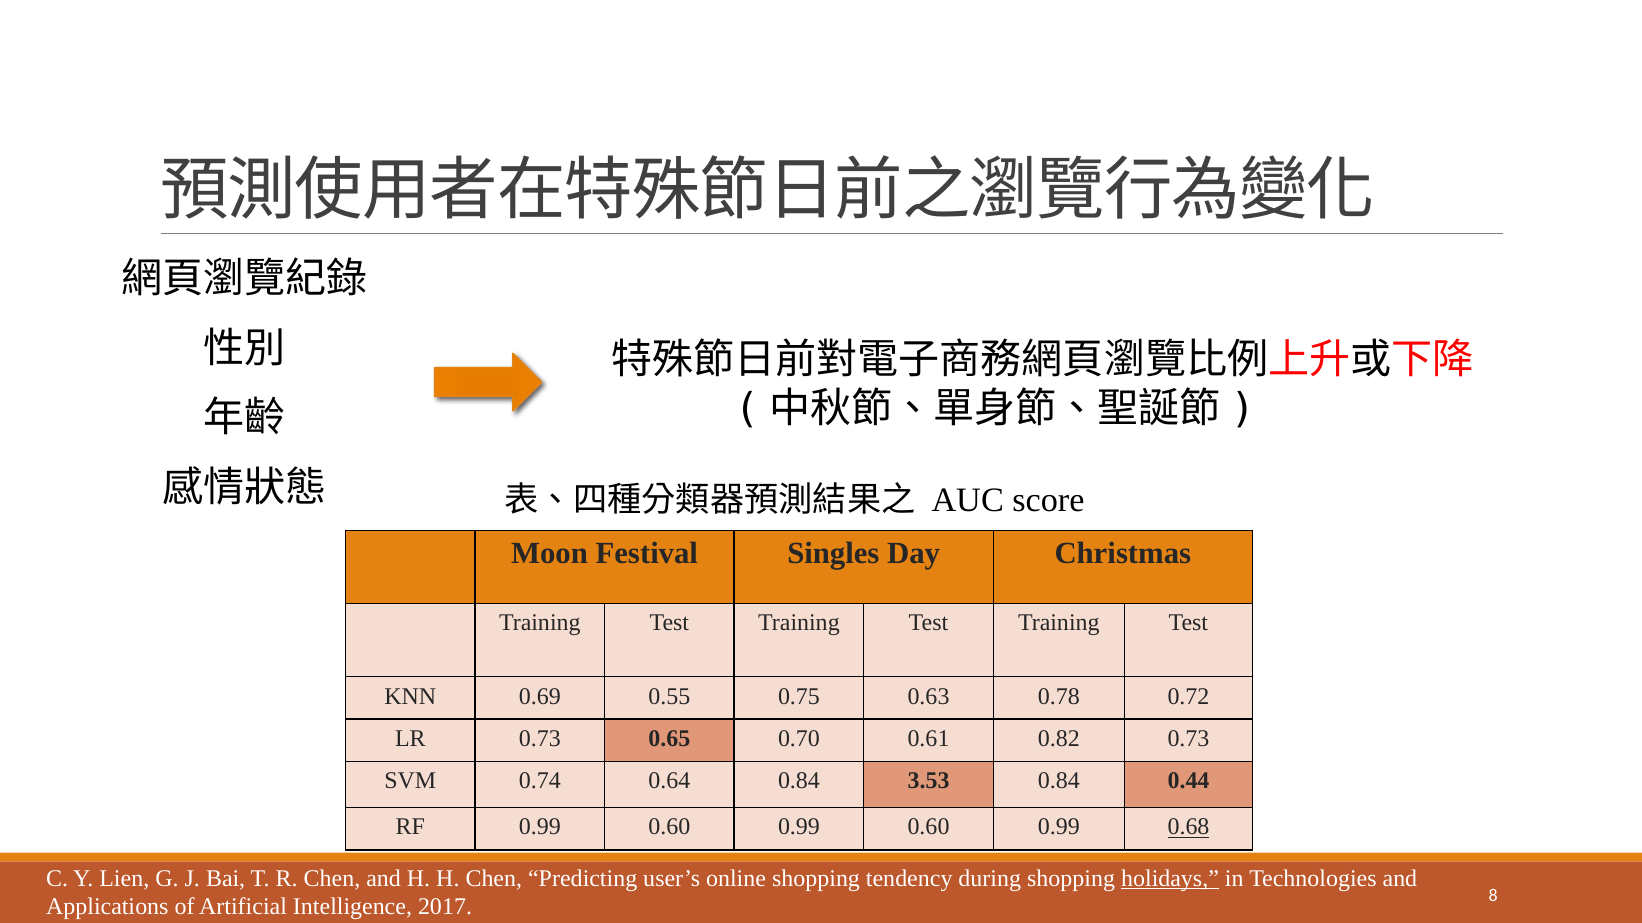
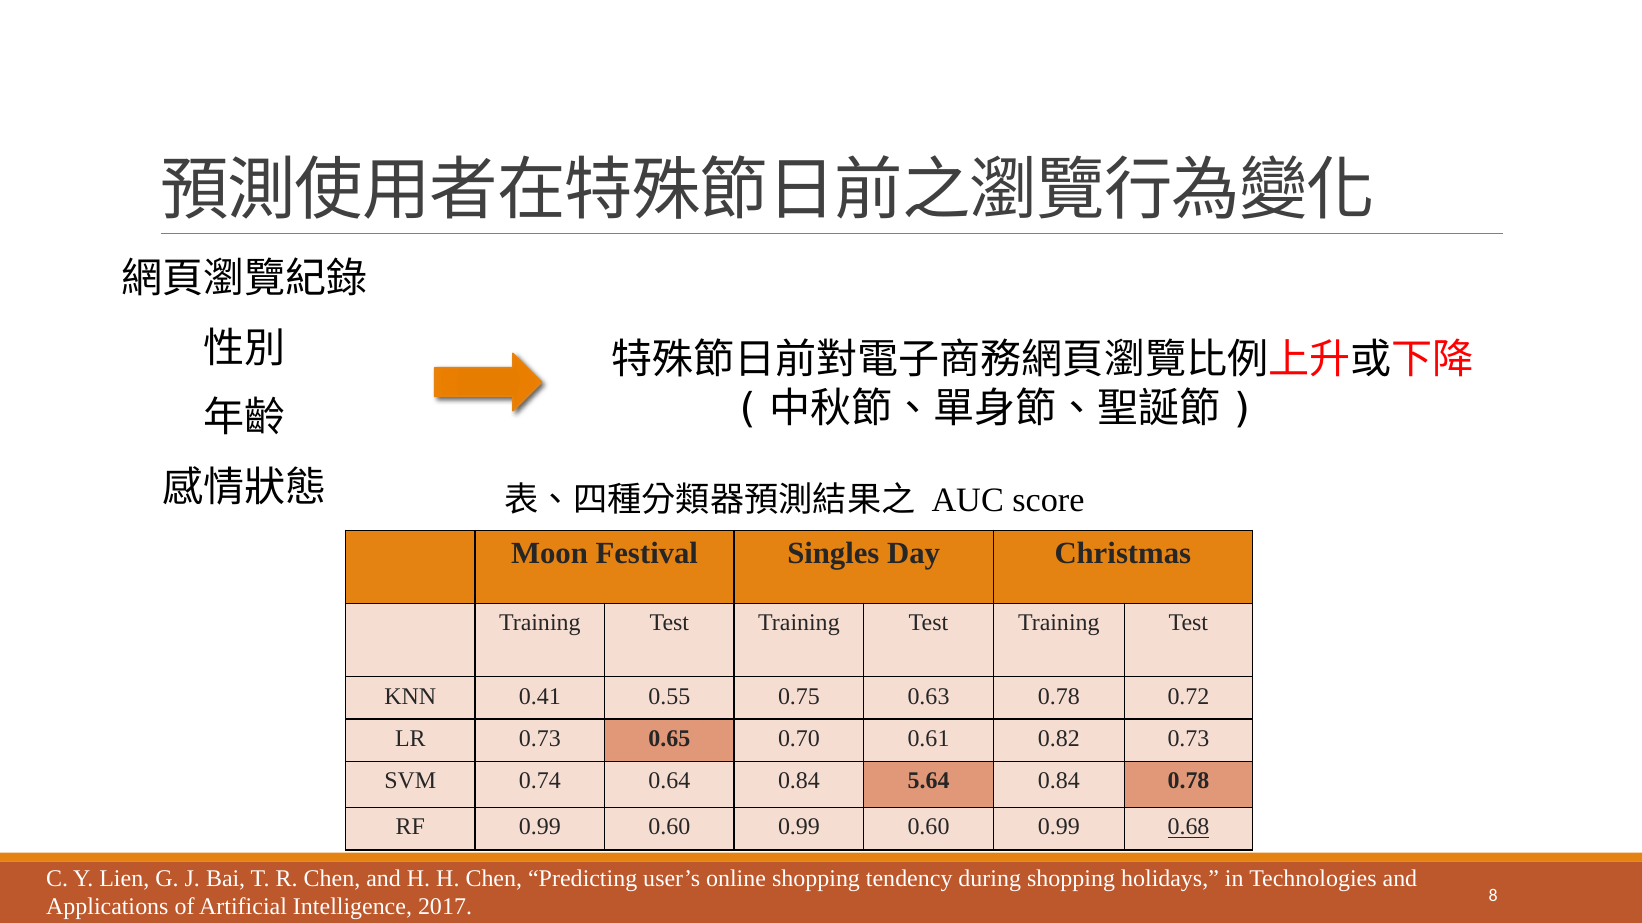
0.69: 0.69 -> 0.41 (540, 697)
3.53: 3.53 -> 5.64 (929, 781)
0.84 0.44: 0.44 -> 0.78 (1188, 781)
holidays underline: present -> none (1170, 879)
